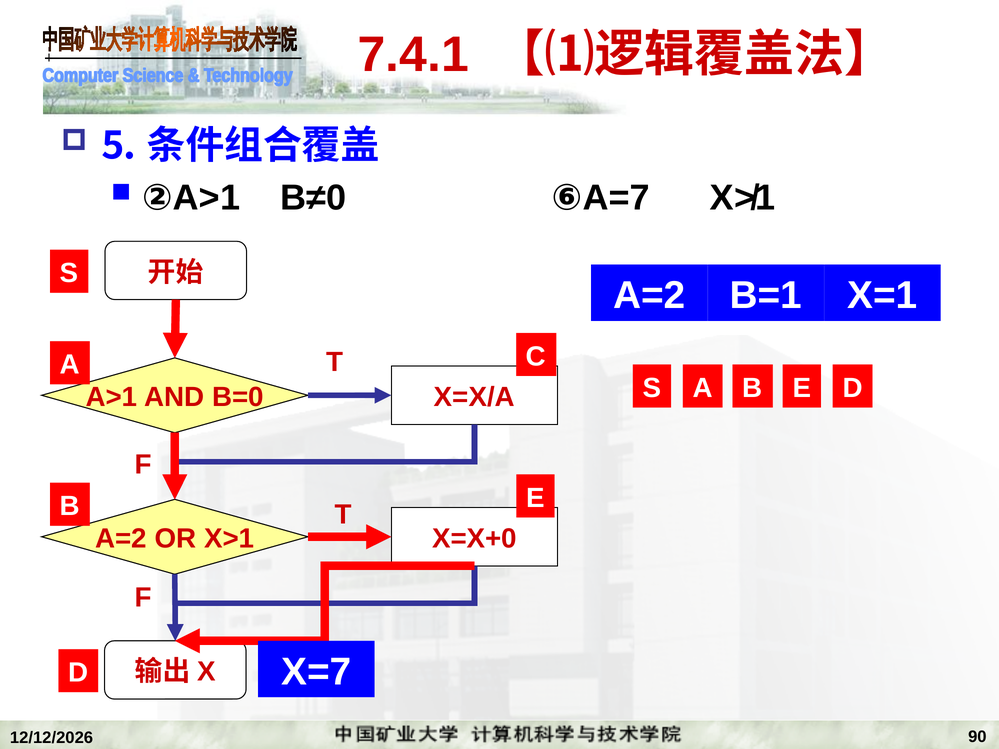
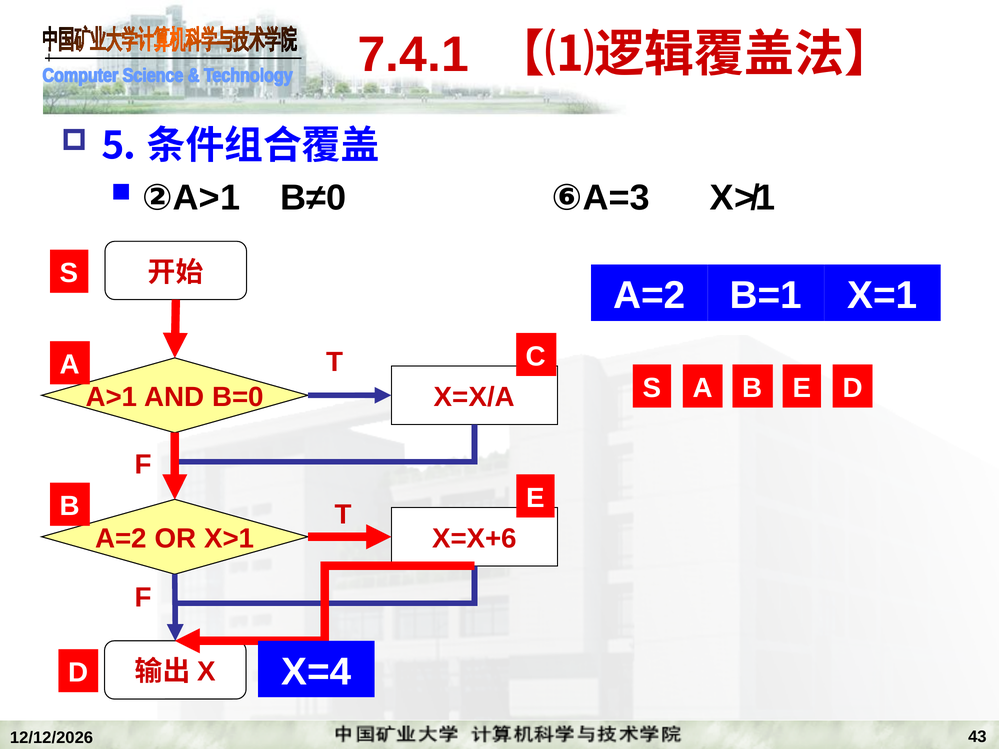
A=7: A=7 -> A=3 (616, 198)
X=X+0: X=X+0 -> X=X+6 (474, 539)
X=7: X=7 -> X=4 (316, 672)
90: 90 -> 43 (977, 737)
